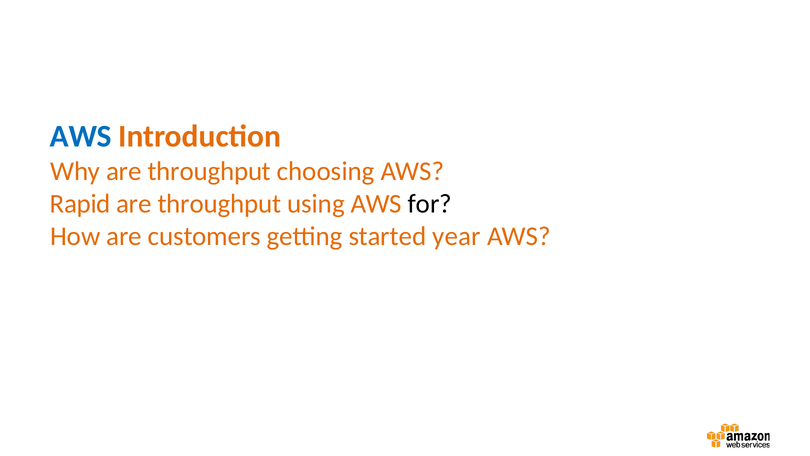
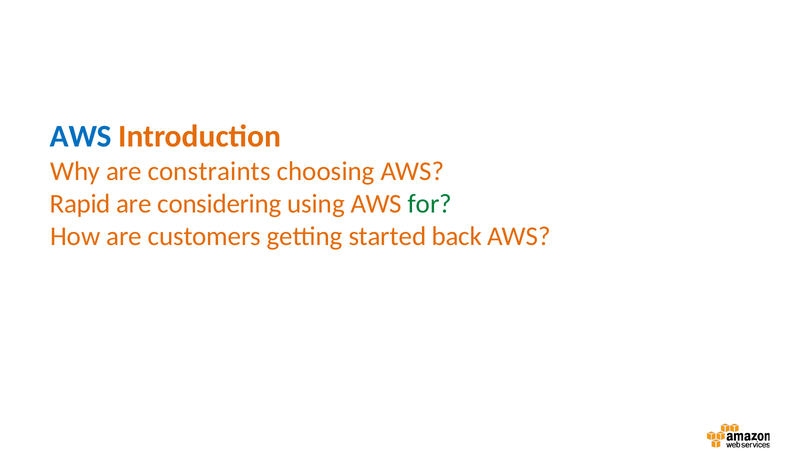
Why are throughput: throughput -> constraints (209, 171)
throughput: throughput -> considering (219, 204)
for colour: black -> green (430, 204)
year: year -> back (457, 236)
